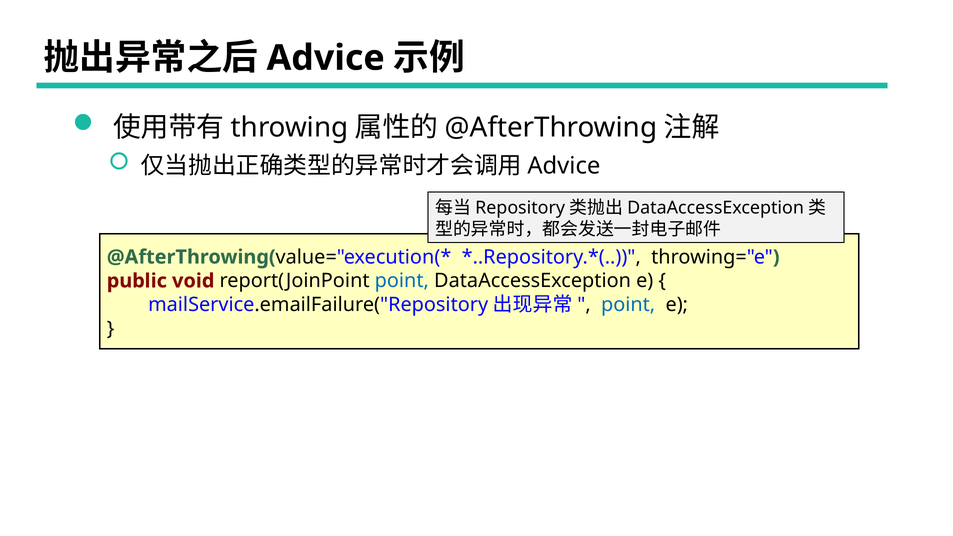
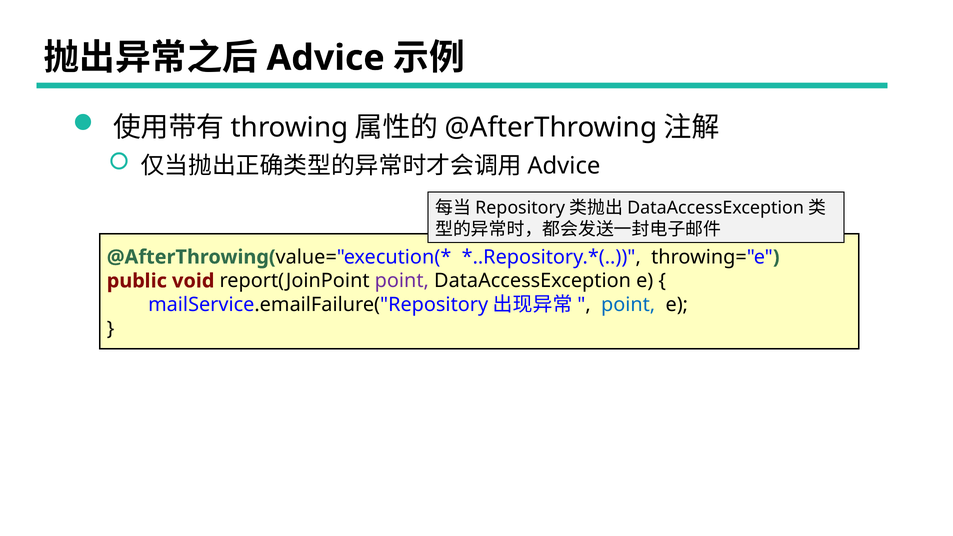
point colour: blue -> purple (402, 281)
